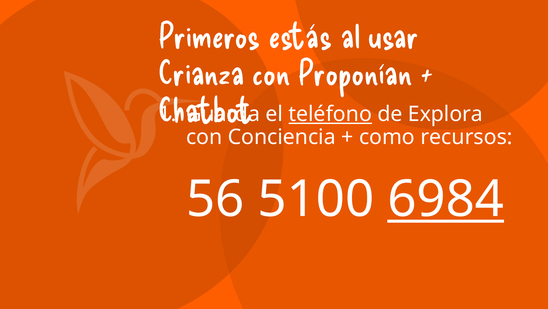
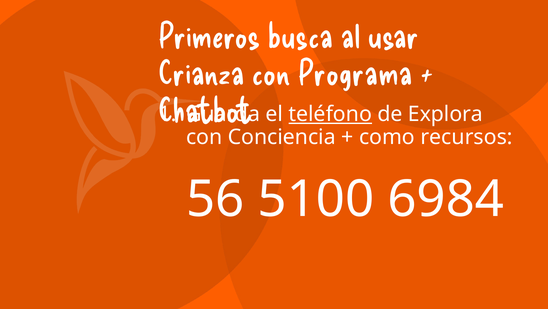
estás: estás -> busca (301, 37)
Proponían: Proponían -> Programa (355, 74)
6984 underline: present -> none (446, 199)
